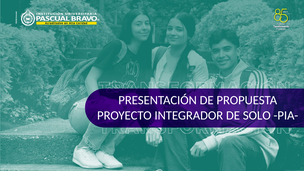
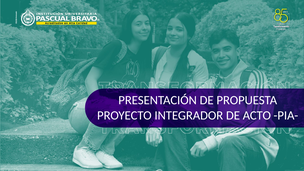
SOLO: SOLO -> ACTO (257, 115)
